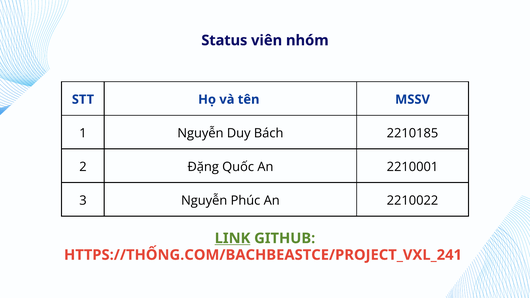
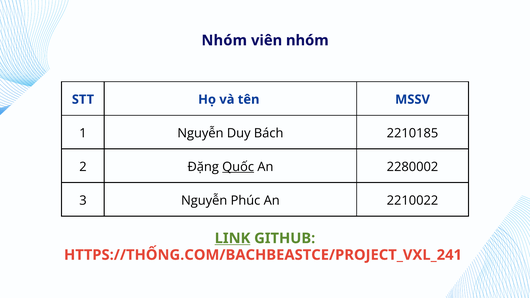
Status: Status -> Nhóm (224, 40)
Quốc underline: none -> present (238, 167)
2210001: 2210001 -> 2280002 (412, 167)
